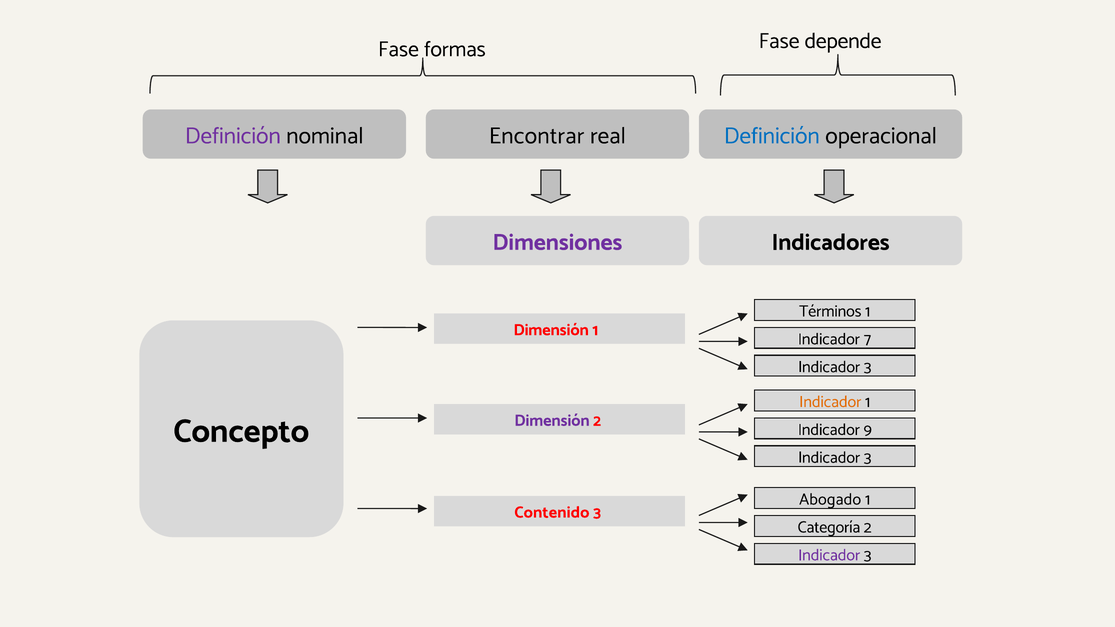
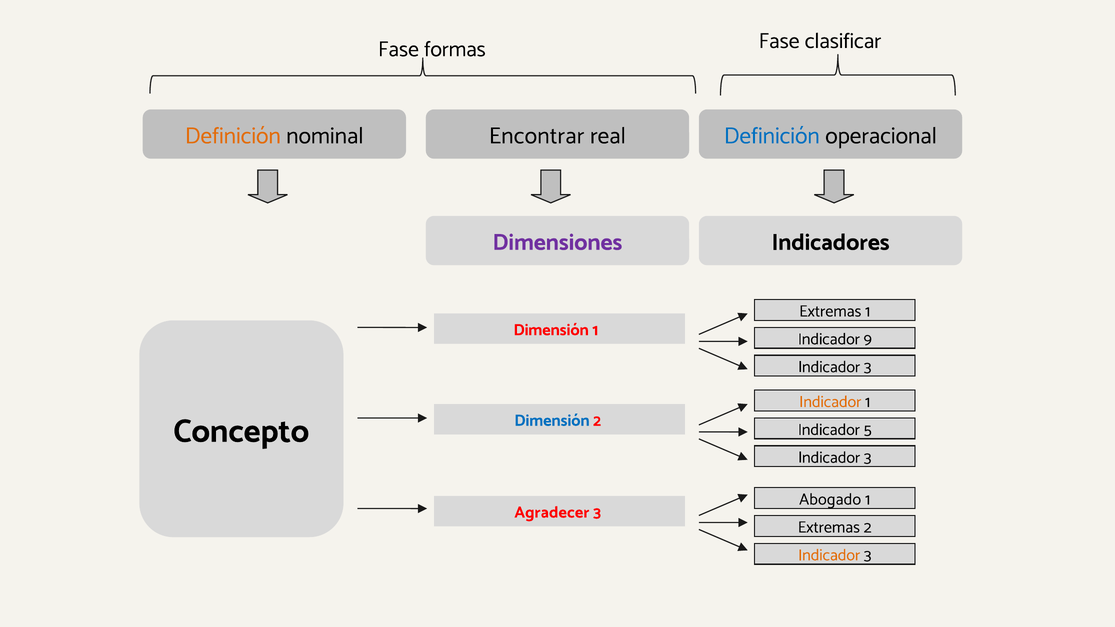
depende: depende -> clasificar (843, 41)
Definición colour: purple -> orange (233, 136)
Términos: Términos -> Extremas (830, 311)
7: 7 -> 9 (868, 339)
Dimensión colour: purple -> blue (552, 421)
9: 9 -> 5 (868, 430)
Contenido: Contenido -> Agradecer (552, 512)
Categoría: Categoría -> Extremas (829, 527)
Indicador colour: purple -> orange (829, 555)
